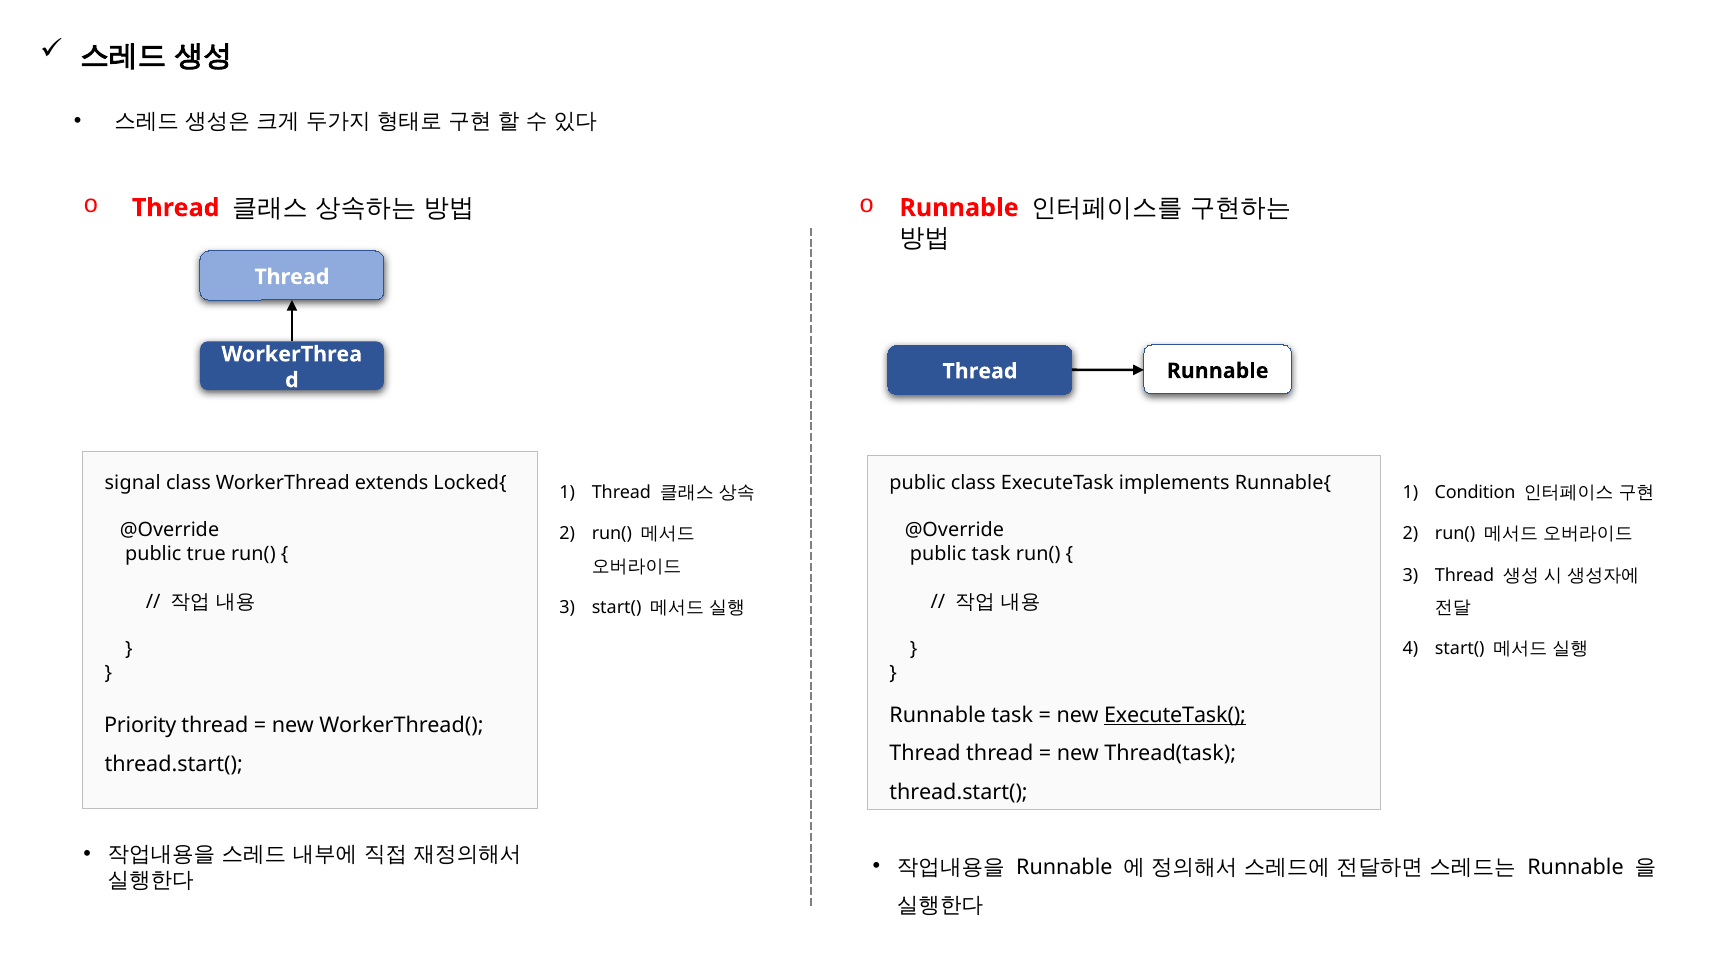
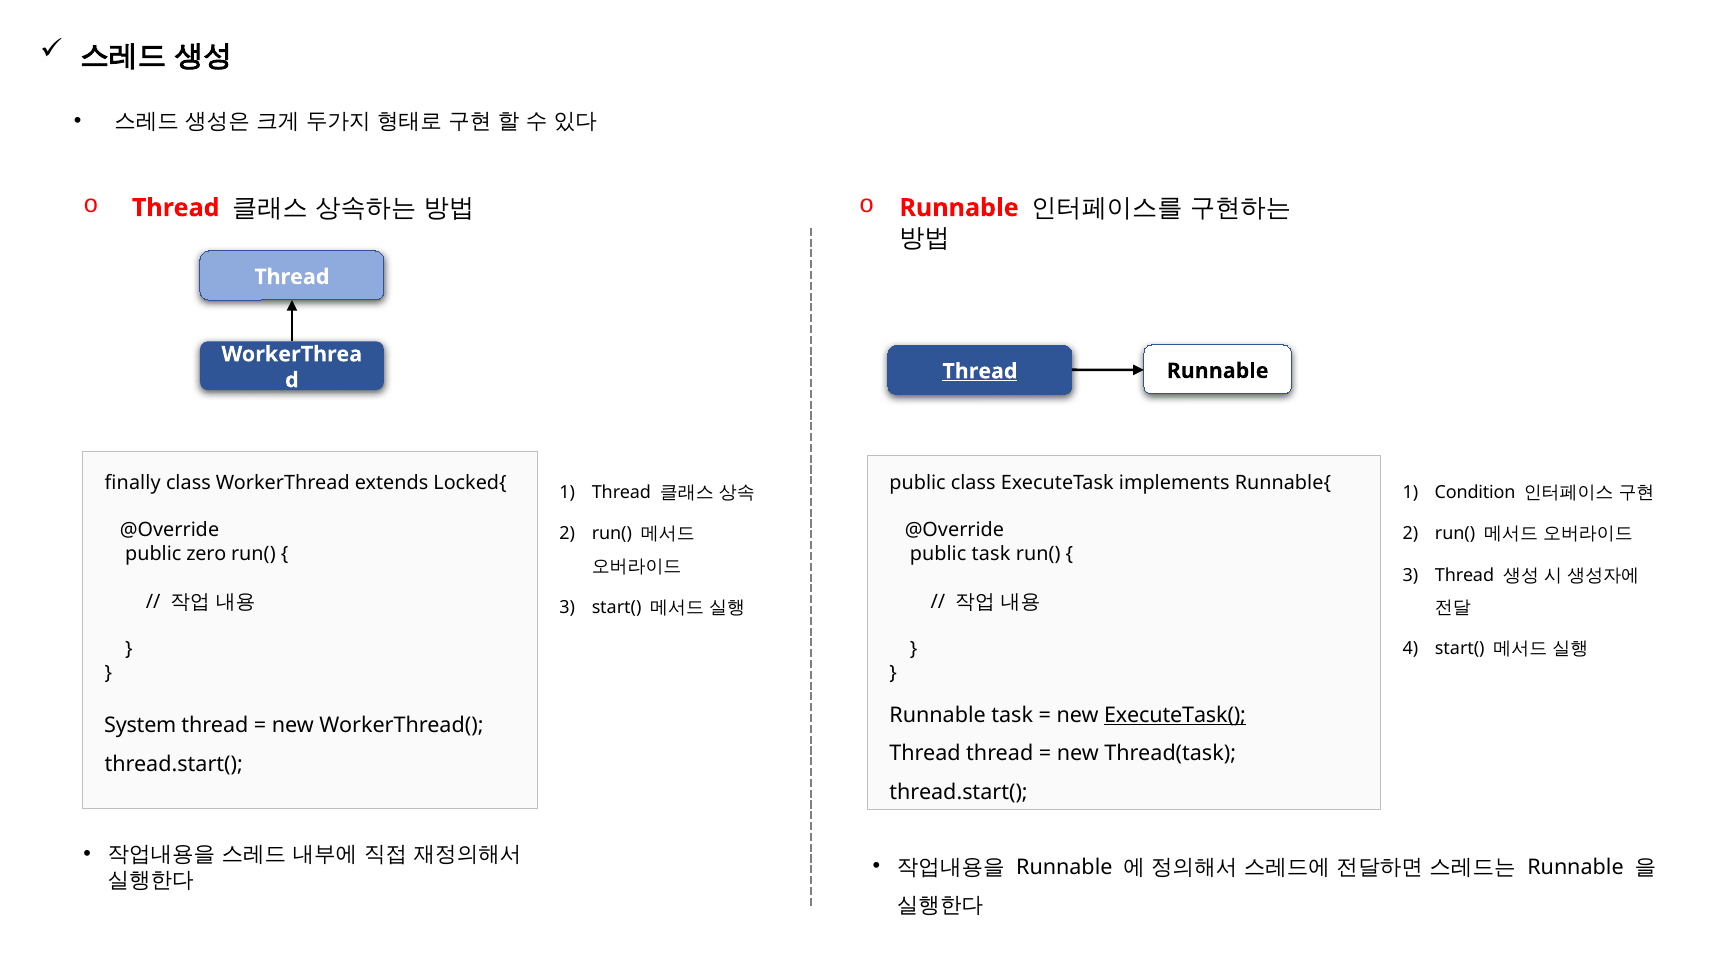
Thread underline: none -> present (980, 371)
signal: signal -> finally (133, 483)
true: true -> zero (206, 554)
Priority: Priority -> System (140, 726)
